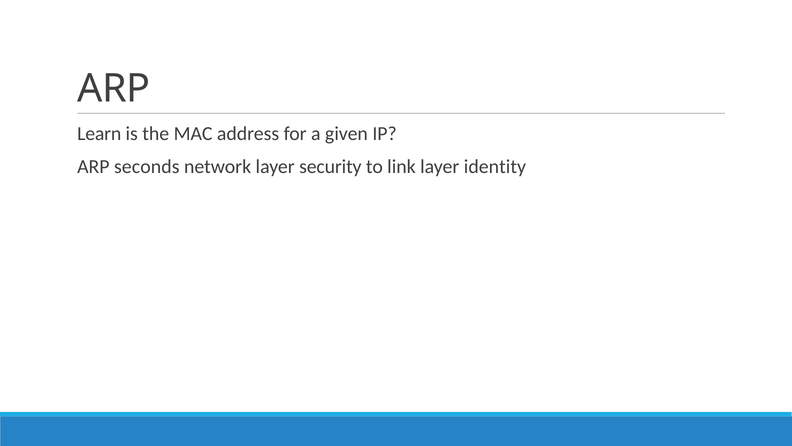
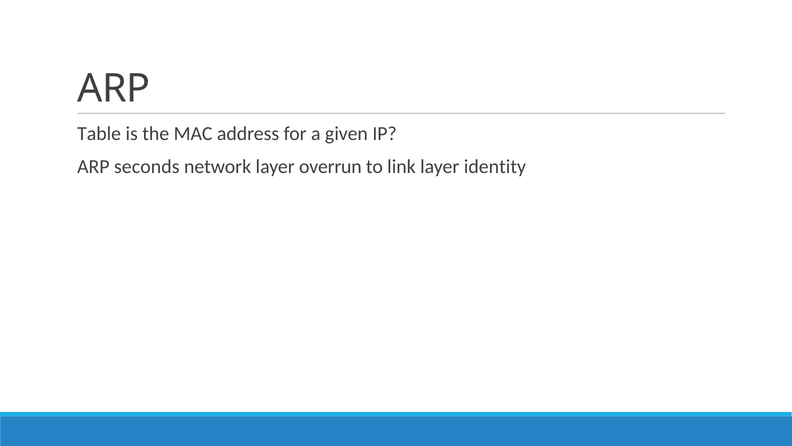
Learn: Learn -> Table (99, 133)
security: security -> overrun (330, 166)
